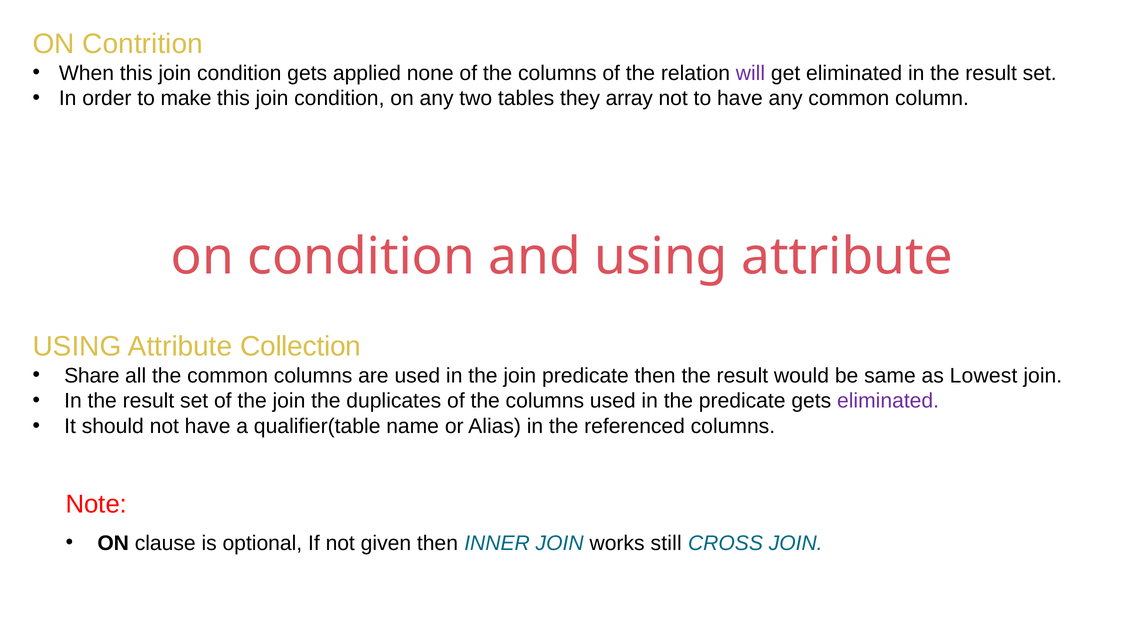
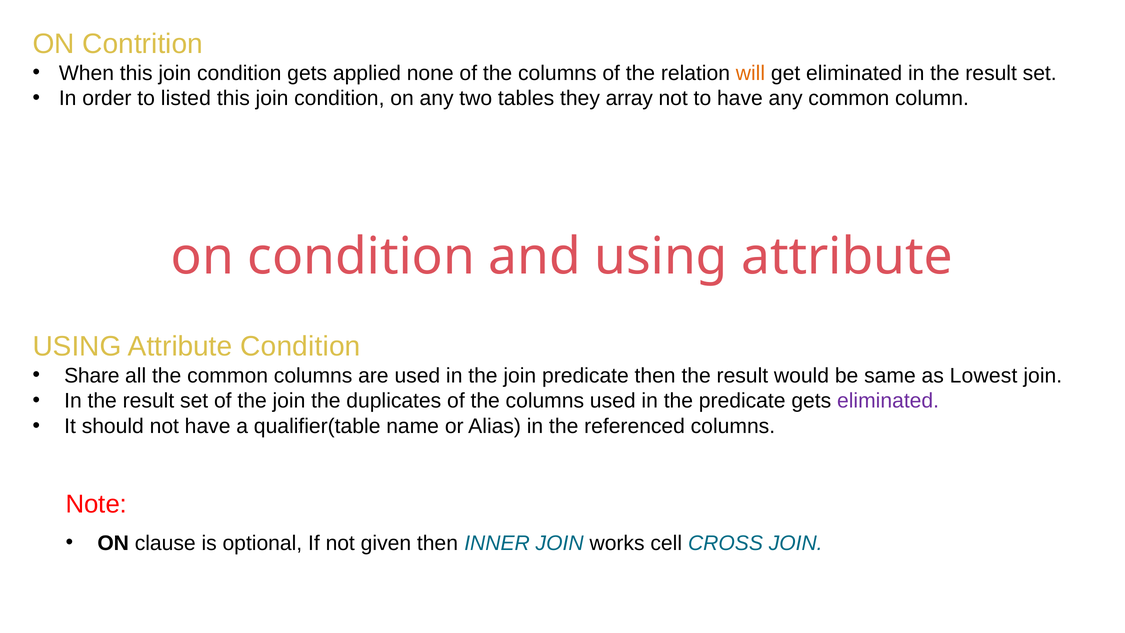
will colour: purple -> orange (750, 73)
make: make -> listed (186, 98)
Attribute Collection: Collection -> Condition (300, 346)
still: still -> cell (666, 543)
